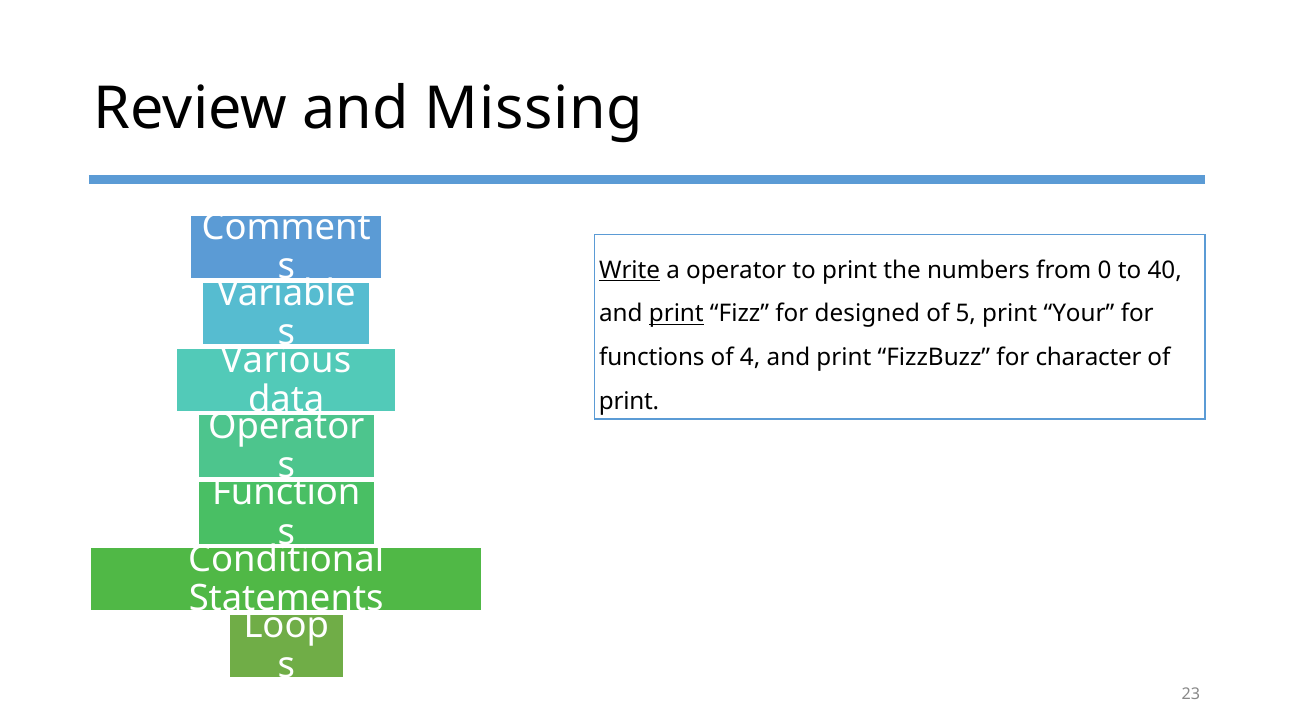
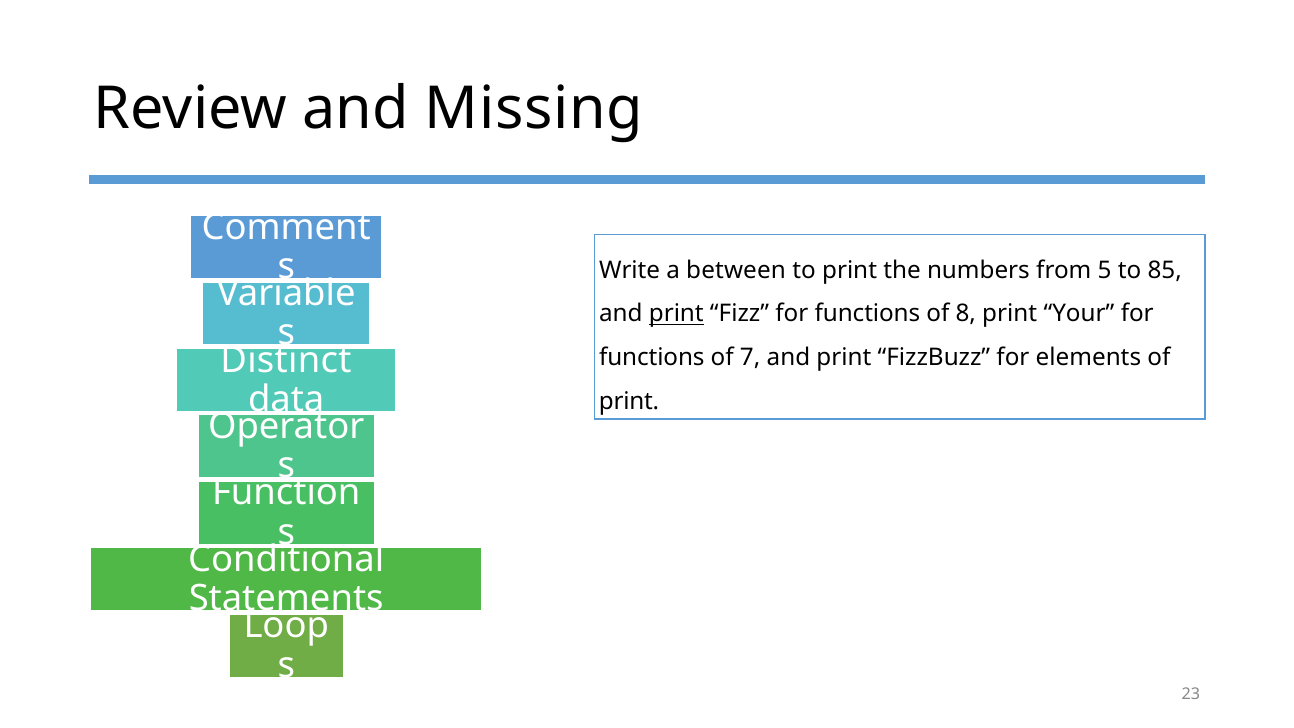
Write underline: present -> none (630, 270)
a operator: operator -> between (736, 270)
0: 0 -> 5 (1105, 270)
40: 40 -> 85 (1165, 270)
Fizz for designed: designed -> functions (867, 314)
5: 5 -> 8 (966, 314)
Various: Various -> Distinct (286, 360)
4: 4 -> 7 (750, 358)
character: character -> elements (1088, 358)
